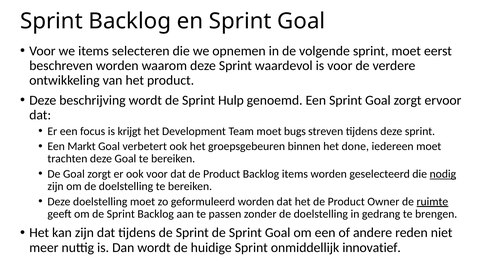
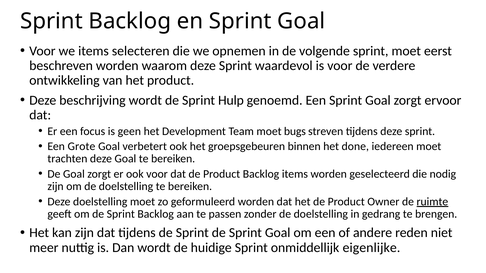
krijgt: krijgt -> geen (129, 131)
Markt: Markt -> Grote (81, 146)
nodig underline: present -> none (443, 174)
innovatief: innovatief -> eigenlijke (371, 248)
